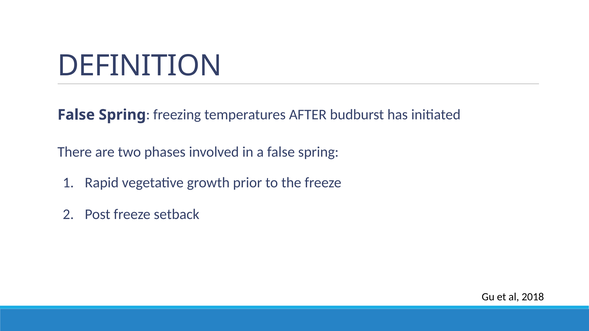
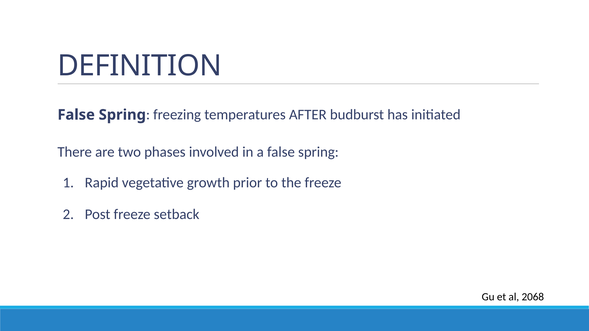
2018: 2018 -> 2068 (533, 297)
